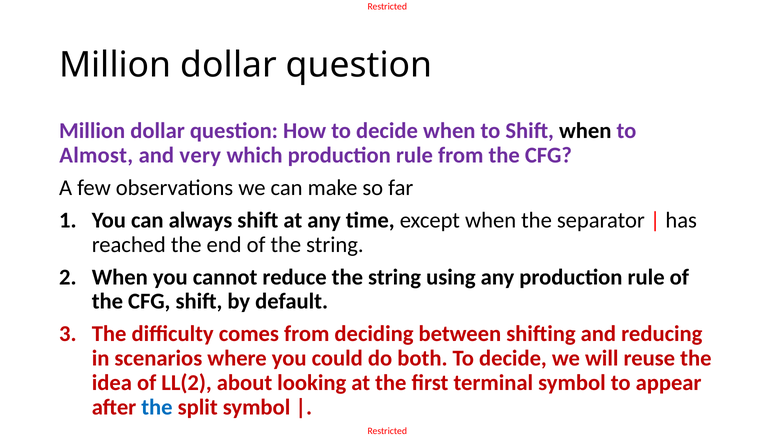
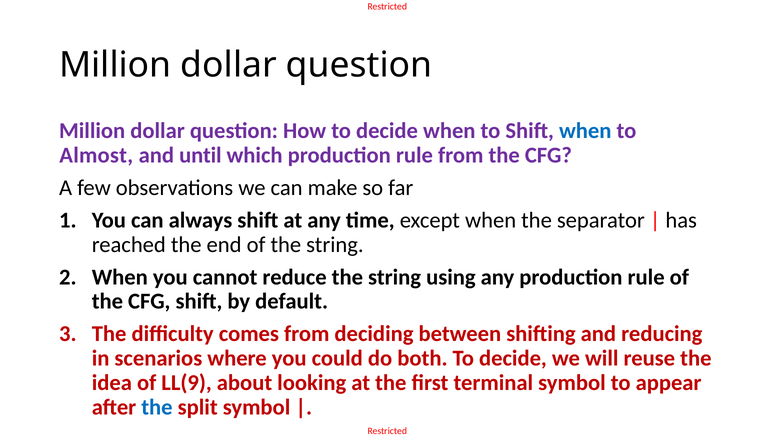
when colour: black -> blue (585, 131)
very: very -> until (200, 155)
LL(2: LL(2 -> LL(9 (187, 383)
